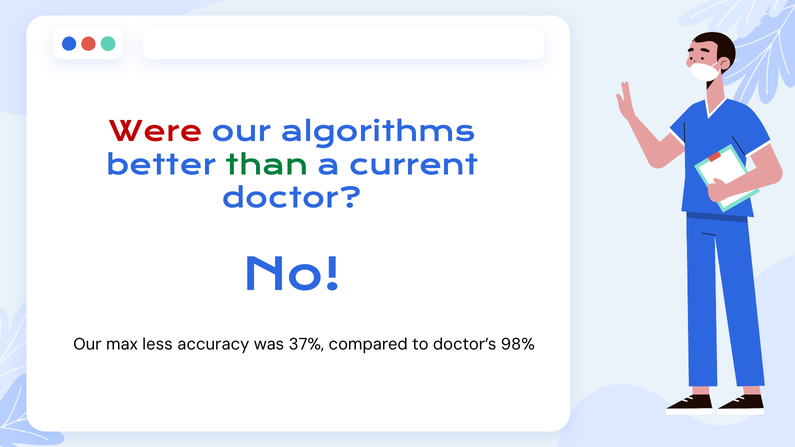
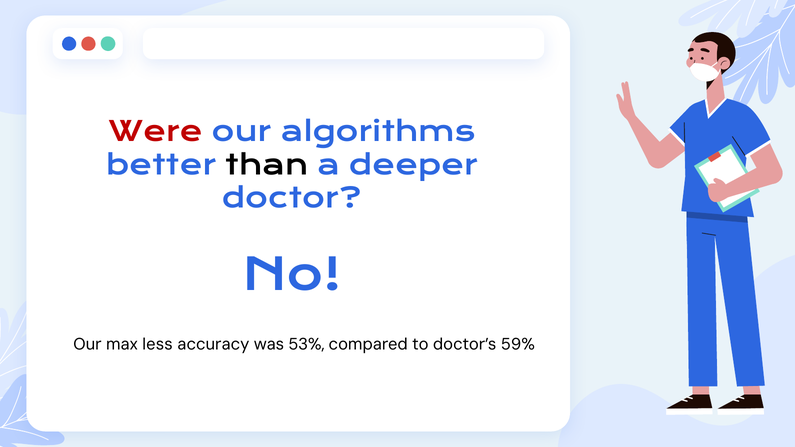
than colour: green -> black (267, 166)
current: current -> deeper (414, 166)
37%: 37% -> 53% (306, 345)
98%: 98% -> 59% (518, 345)
